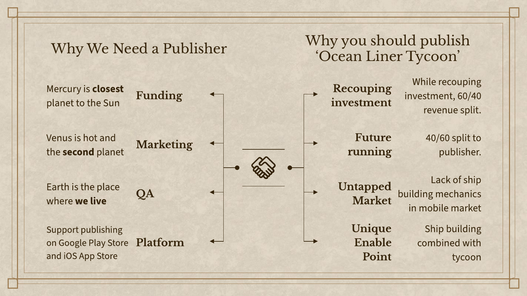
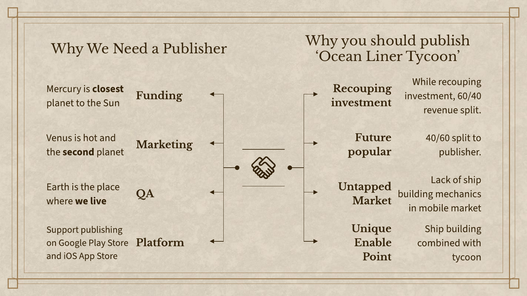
running: running -> popular (370, 152)
